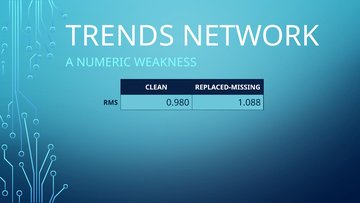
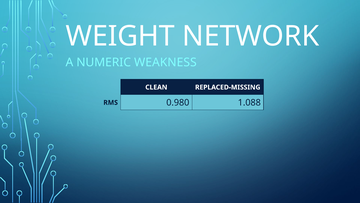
TRENDS: TRENDS -> WEIGHT (120, 36)
